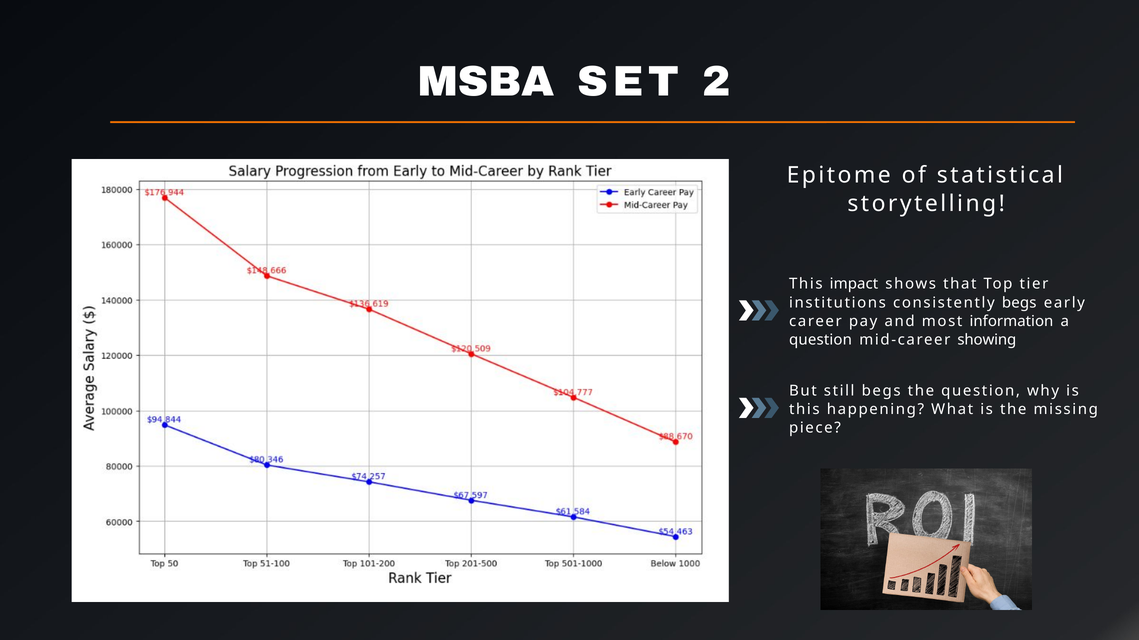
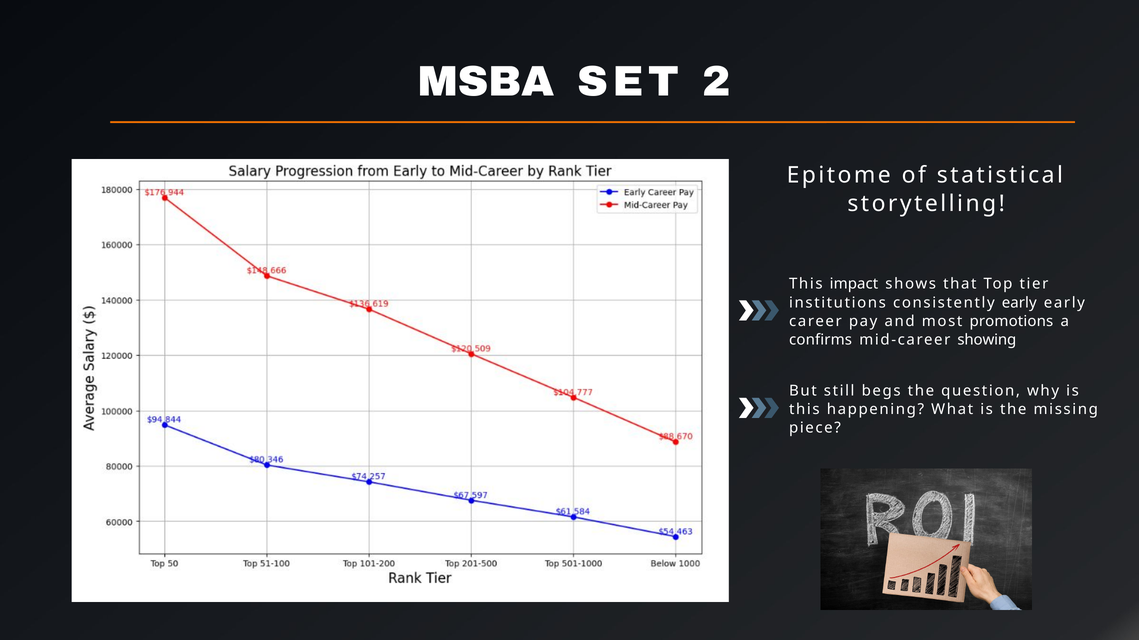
consistently begs: begs -> early (1019, 303)
information: information -> promotions (1011, 322)
question: question -> confirms (821, 340)
